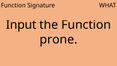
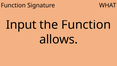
prone: prone -> allows (59, 39)
